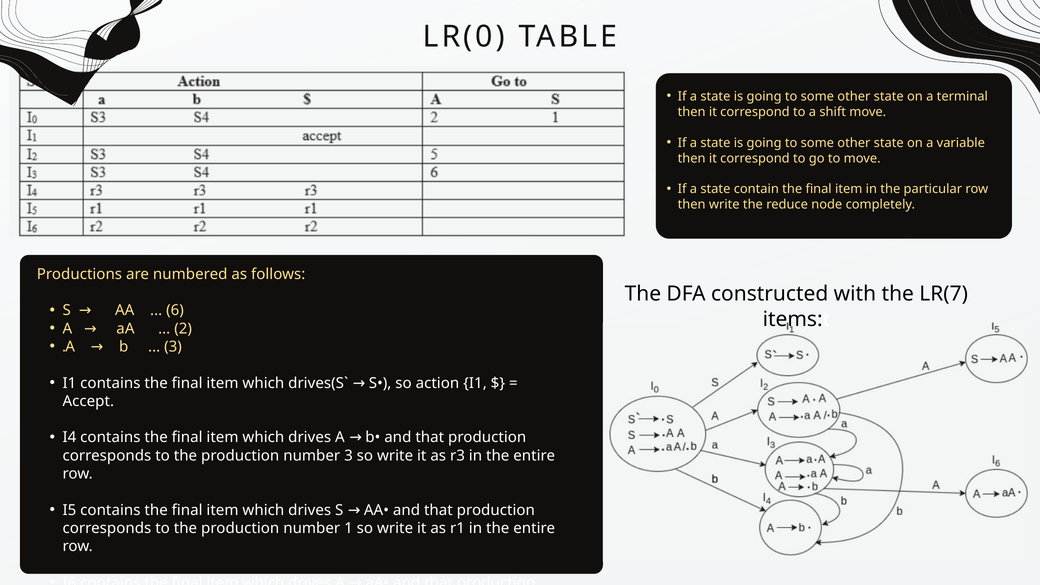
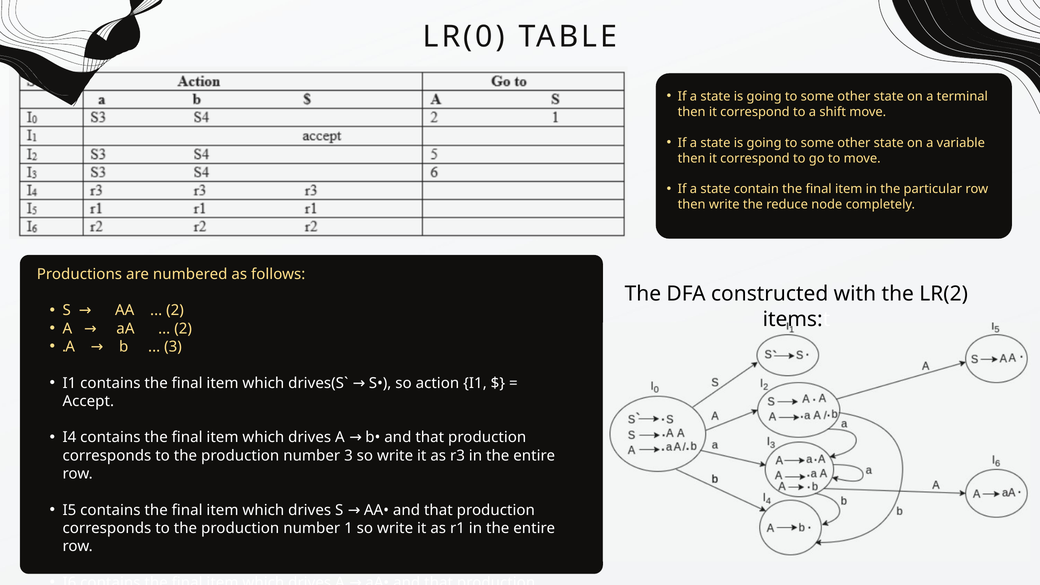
LR(7: LR(7 -> LR(2 (944, 294)
6: 6 -> 2 (175, 310)
